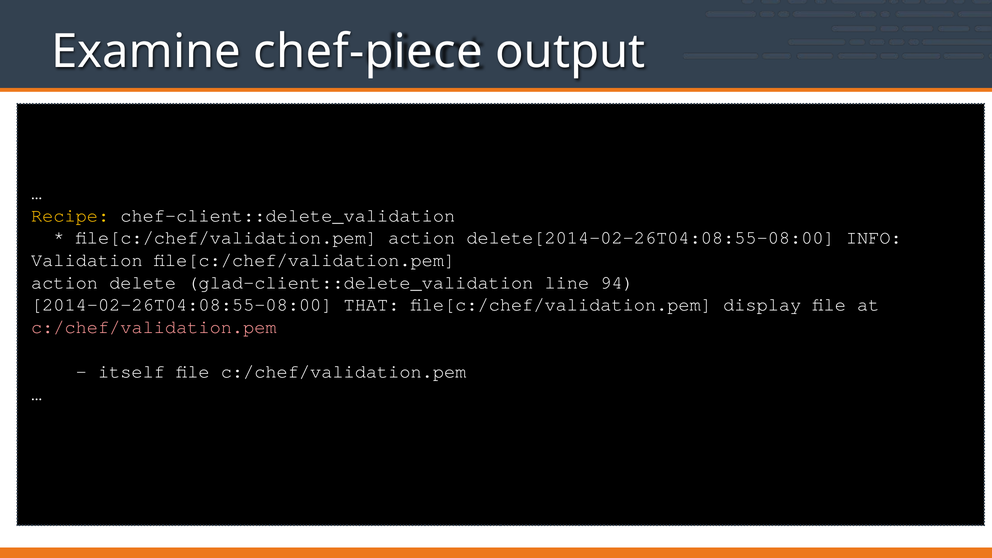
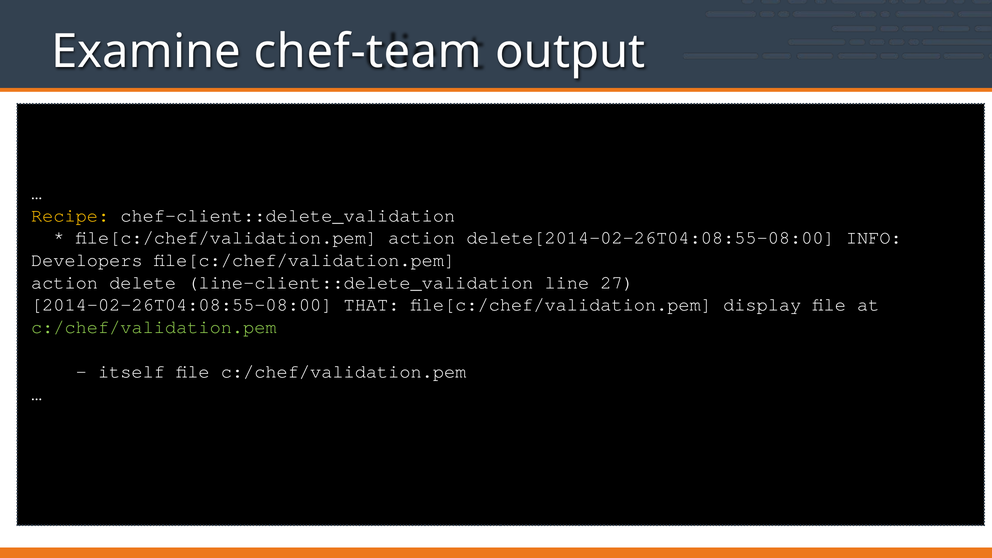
chef-piece: chef-piece -> chef-team (368, 52)
Validation: Validation -> Developers (87, 260)
glad-client::delete_validation: glad-client::delete_validation -> line-client::delete_validation (360, 282)
94: 94 -> 27 (617, 282)
c:/chef/validation.pem colour: pink -> light green (154, 327)
